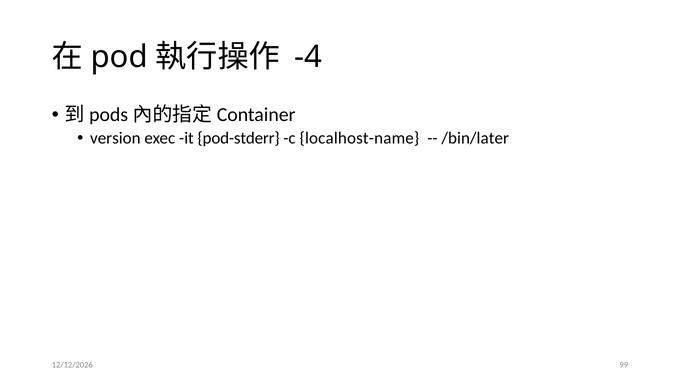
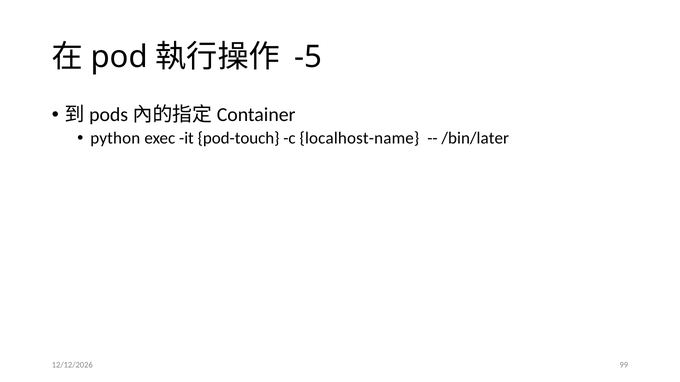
-4: -4 -> -5 (308, 57)
version: version -> python (115, 138)
pod-stderr: pod-stderr -> pod-touch (239, 138)
